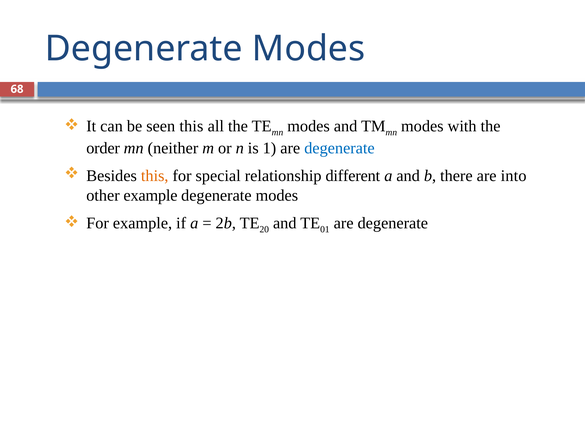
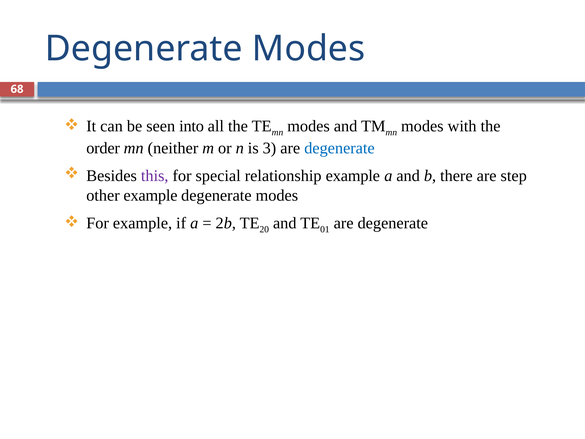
seen this: this -> into (192, 126)
1: 1 -> 3 (269, 148)
this colour: orange -> purple (155, 176)
relationship different: different -> example (353, 176)
into: into -> step (514, 176)
